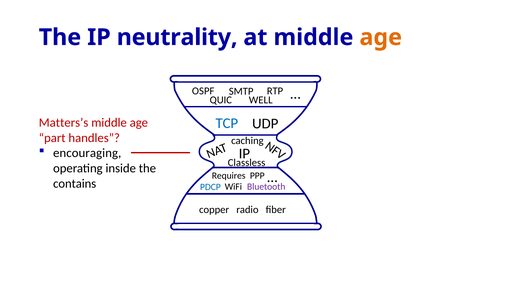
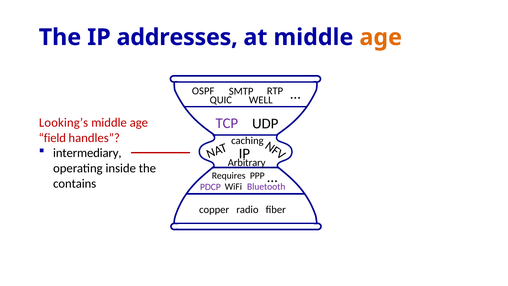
neutrality: neutrality -> addresses (177, 37)
TCP colour: blue -> purple (227, 123)
Matters’s: Matters’s -> Looking’s (64, 122)
part: part -> field (52, 138)
encouraging: encouraging -> intermediary (87, 153)
Classless: Classless -> Arbitrary (247, 163)
PDCP colour: blue -> purple (210, 187)
